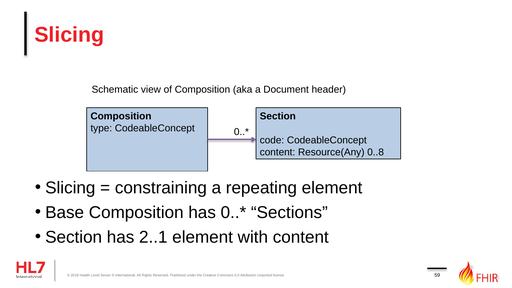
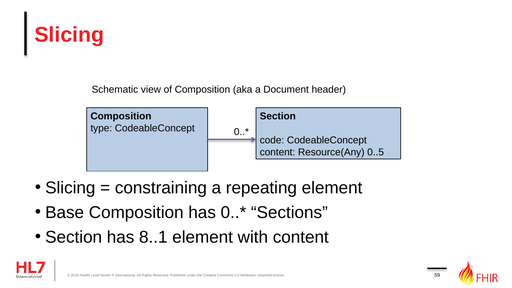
0..8: 0..8 -> 0..5 (376, 152)
2..1: 2..1 -> 8..1 (153, 237)
